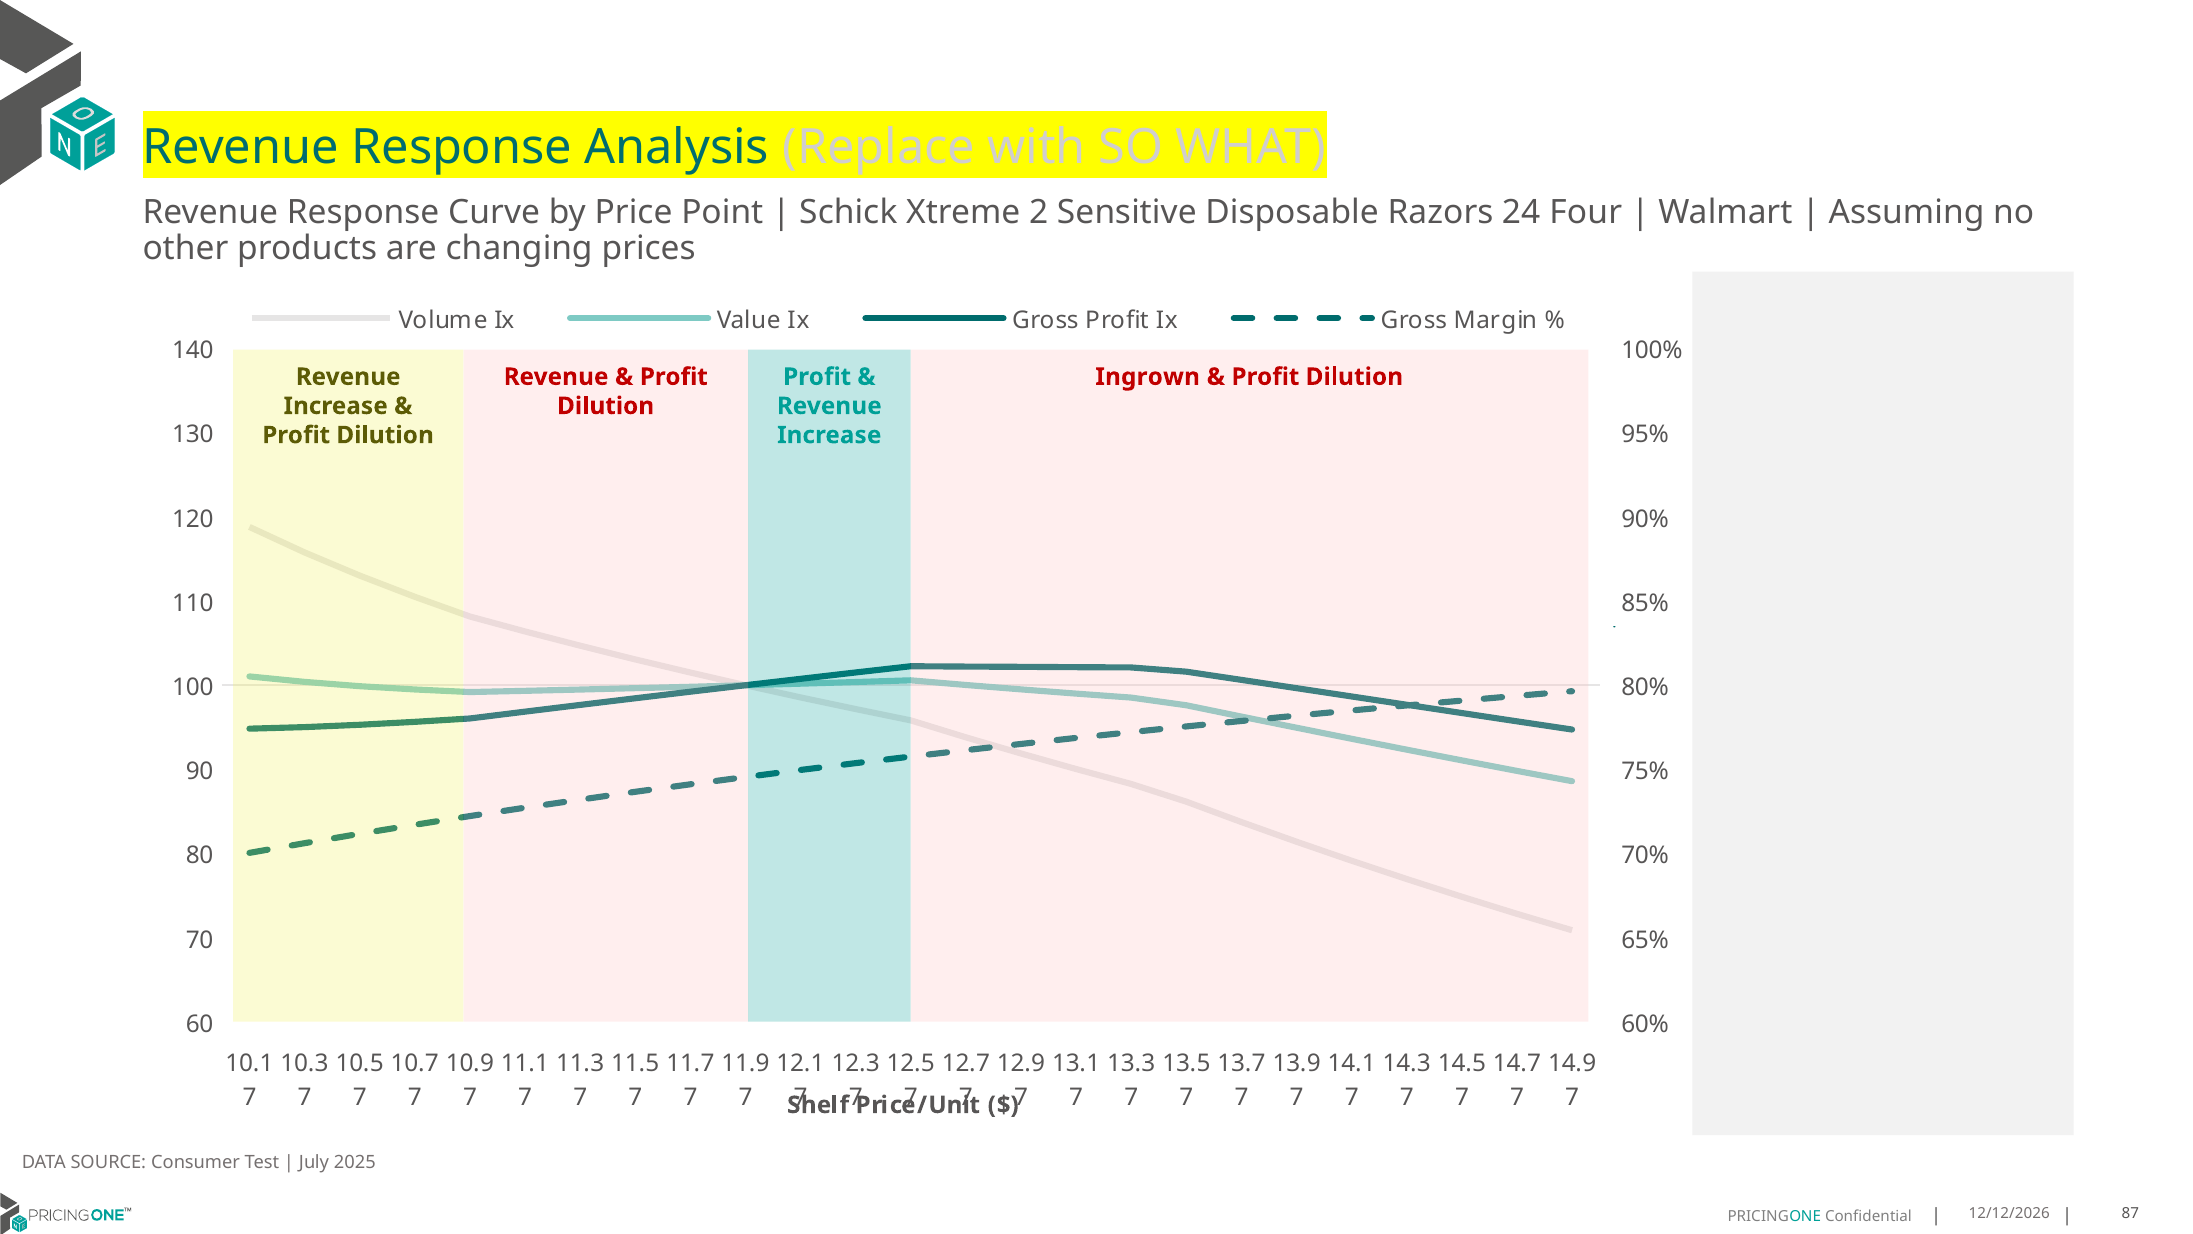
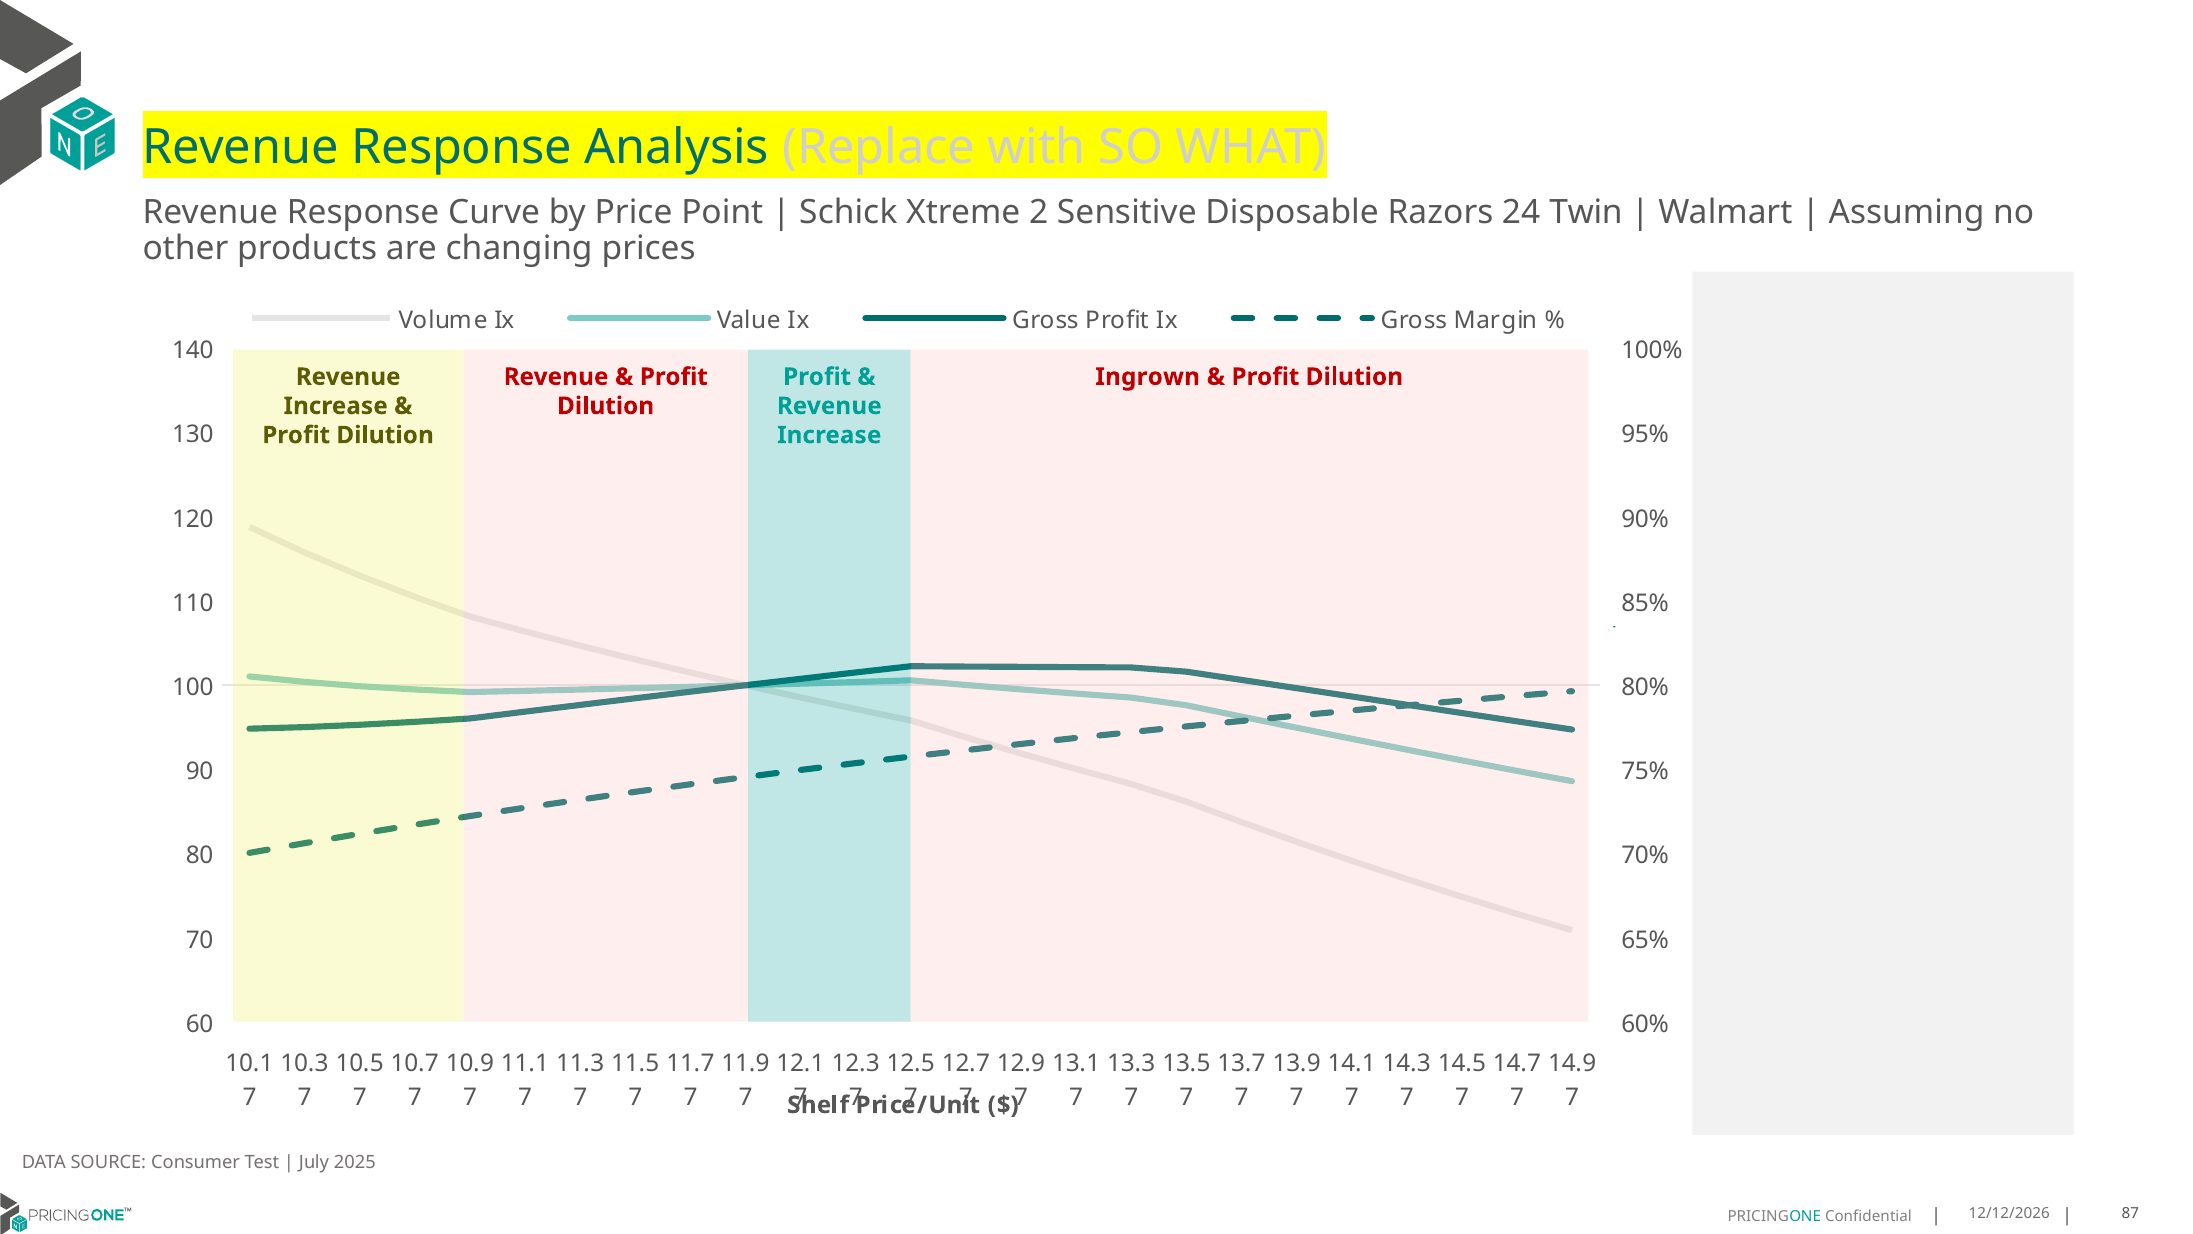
Four: Four -> Twin (1586, 212)
